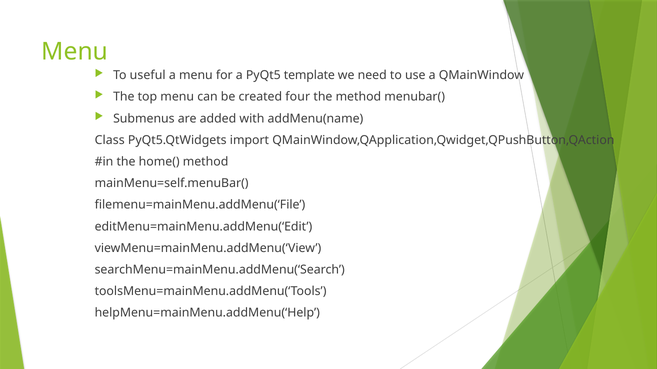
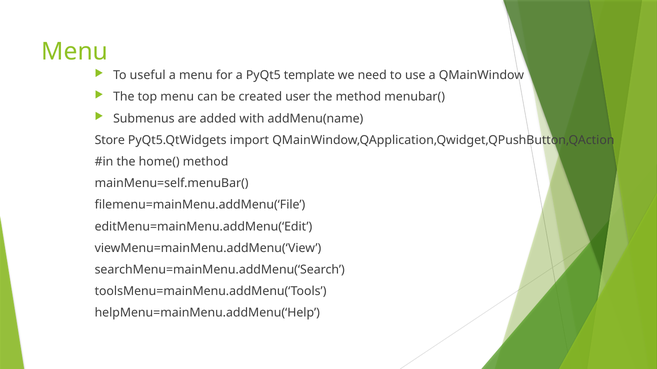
four: four -> user (298, 97)
Class: Class -> Store (110, 140)
